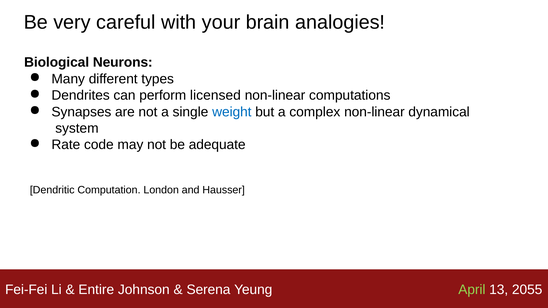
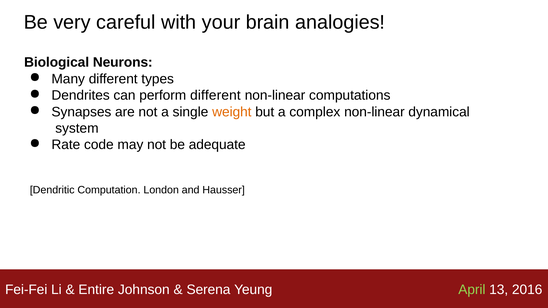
perform licensed: licensed -> different (215, 95)
weight colour: blue -> orange (232, 112)
2055: 2055 -> 2016 (527, 290)
